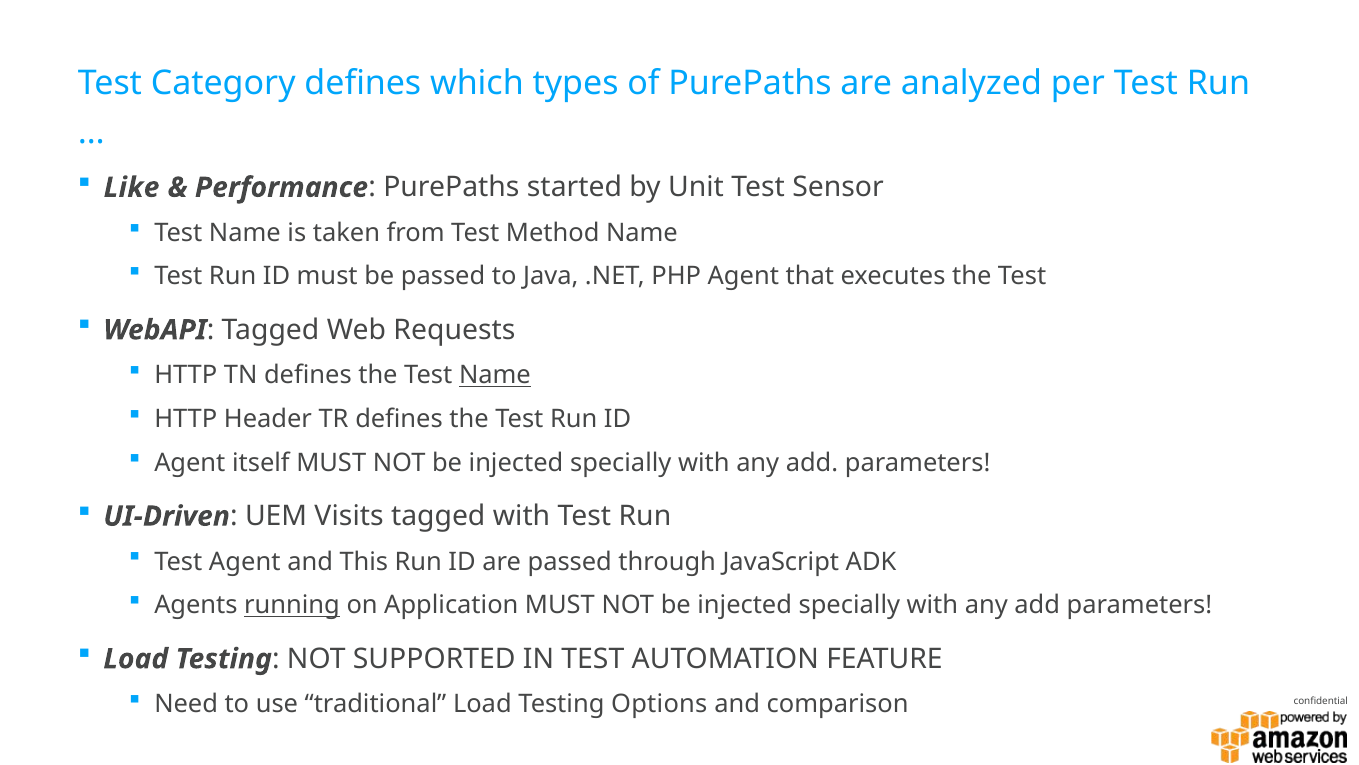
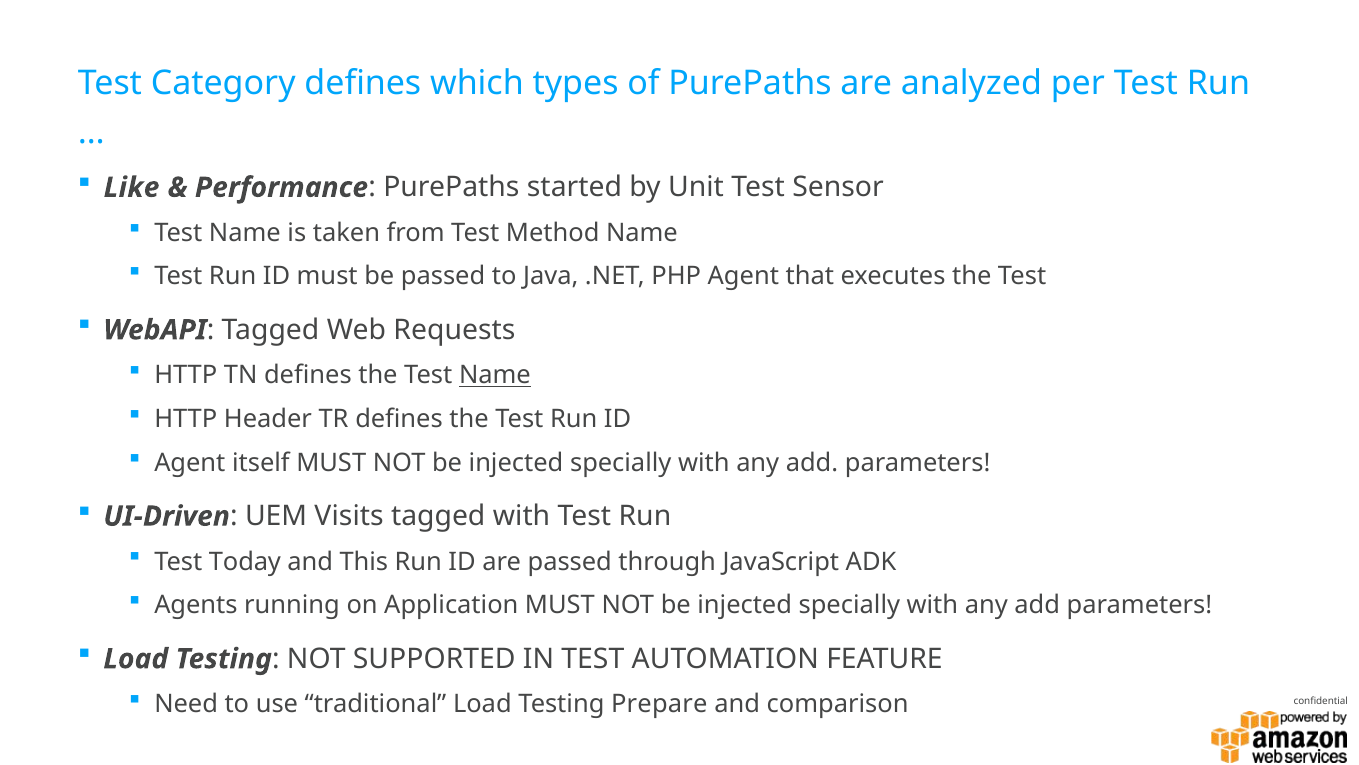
Test Agent: Agent -> Today (245, 561)
running underline: present -> none (292, 605)
Options: Options -> Prepare (659, 704)
